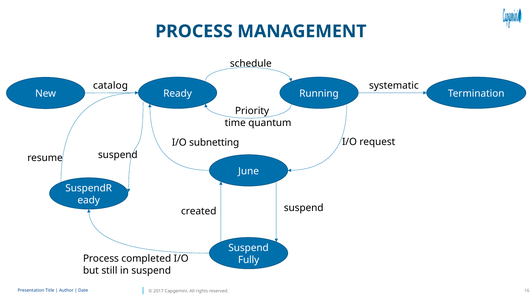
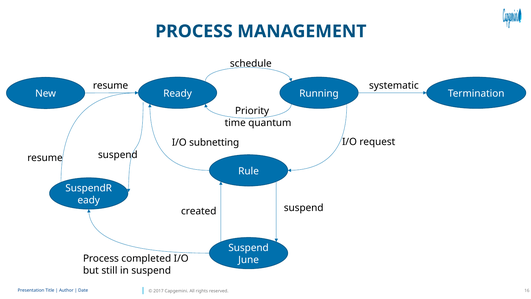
catalog: catalog -> resume (111, 85)
June: June -> Rule (249, 171)
Fully: Fully -> June (249, 259)
